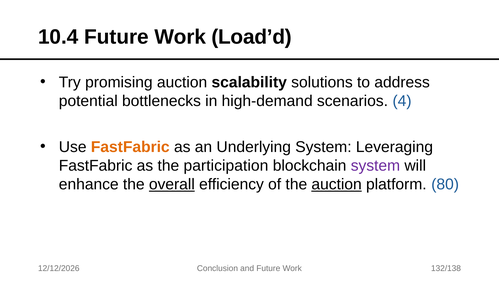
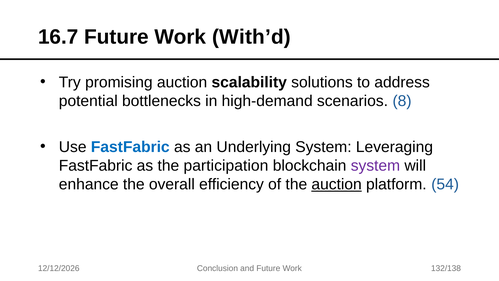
10.4: 10.4 -> 16.7 (58, 37)
Load’d: Load’d -> With’d (251, 37)
4: 4 -> 8 (402, 101)
FastFabric colour: orange -> blue (130, 147)
overall underline: present -> none (172, 184)
80: 80 -> 54 (445, 184)
